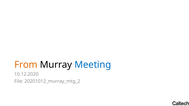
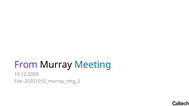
From colour: orange -> purple (26, 65)
